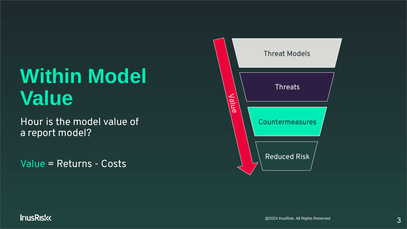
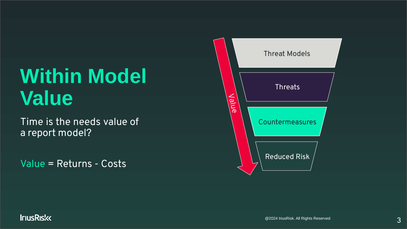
Hour: Hour -> Time (32, 122)
the model: model -> needs (87, 122)
